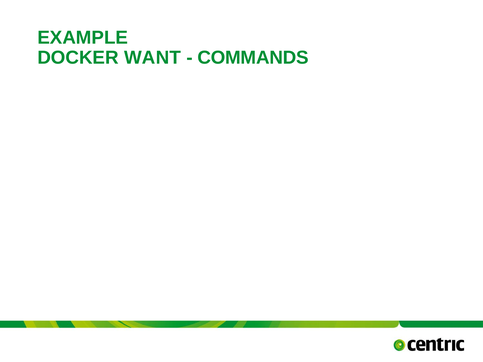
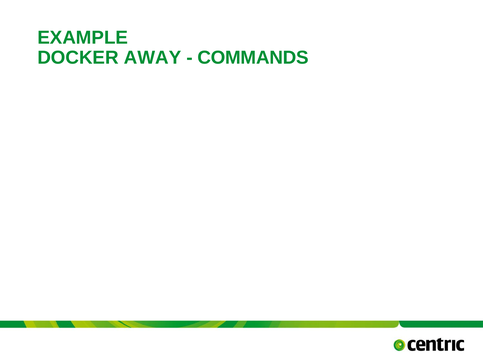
WANT: WANT -> AWAY (153, 58)
